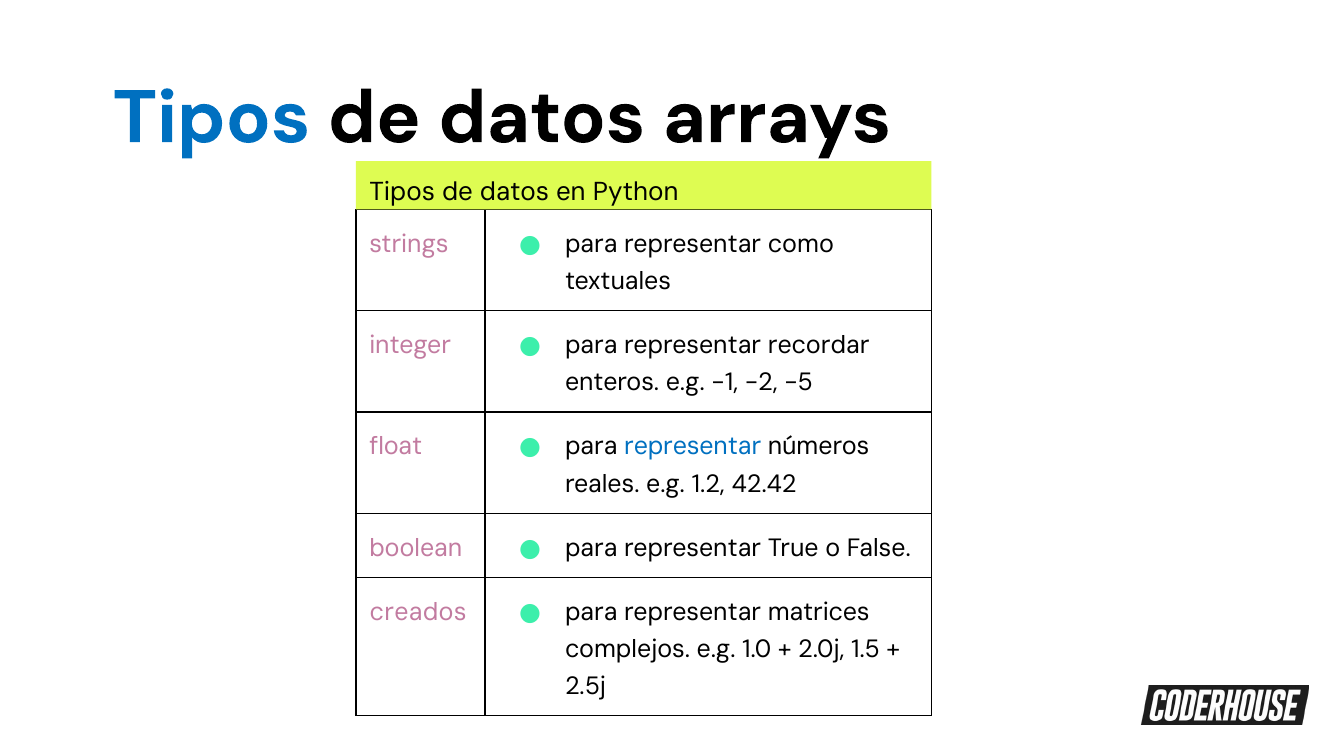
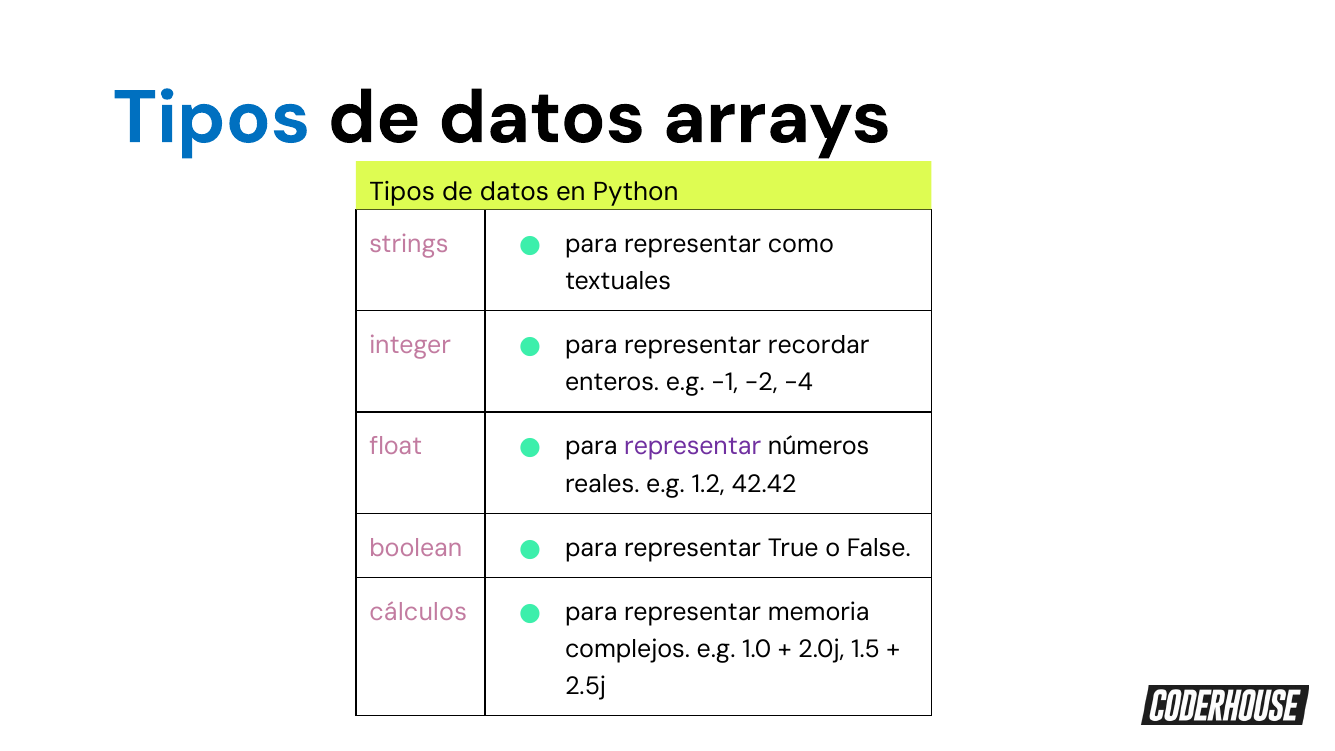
-5: -5 -> -4 (799, 383)
representar colour: blue -> purple (693, 447)
creados: creados -> cálculos (418, 612)
matrices: matrices -> memoria (819, 612)
